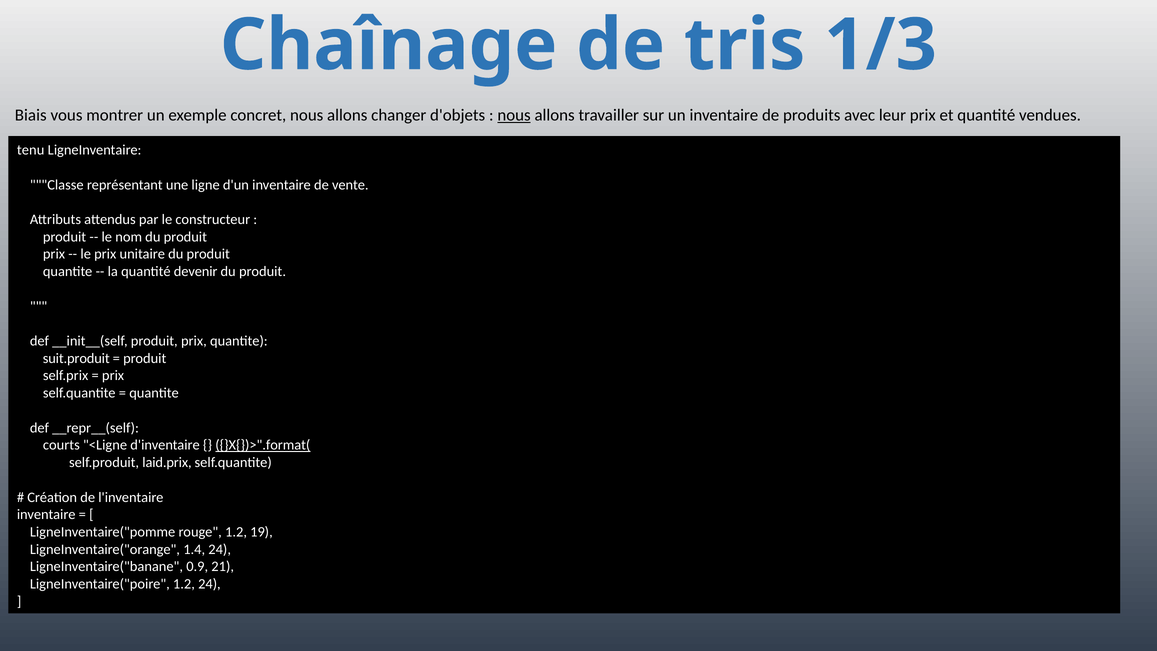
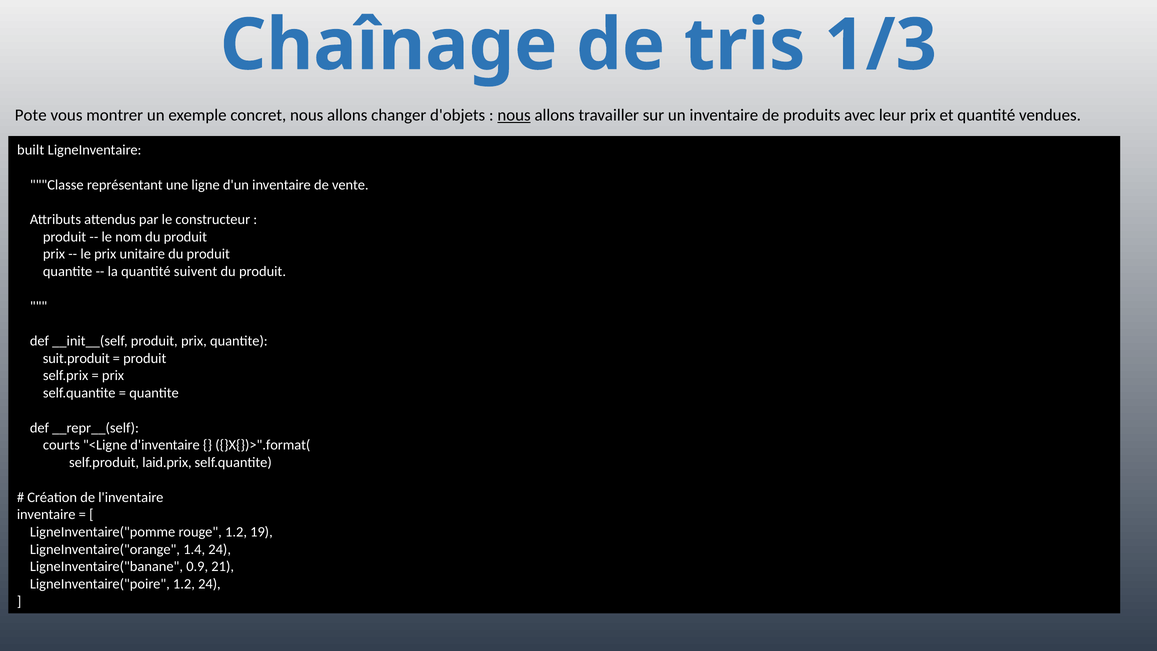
Biais: Biais -> Pote (31, 115)
tenu: tenu -> built (31, 150)
devenir: devenir -> suivent (196, 271)
}X{})>".format( underline: present -> none (263, 445)
